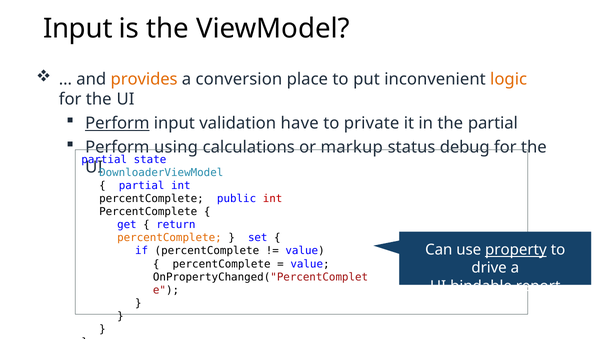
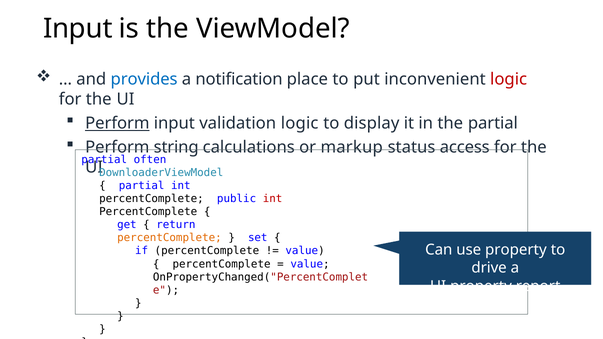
provides colour: orange -> blue (144, 79)
conversion: conversion -> notification (239, 79)
logic colour: orange -> red (509, 79)
validation have: have -> logic (300, 123)
private: private -> display (372, 123)
using: using -> string (176, 147)
debug: debug -> access (465, 147)
state: state -> often (150, 160)
property underline: present -> none (516, 250)
UI bindable: bindable -> property (481, 286)
